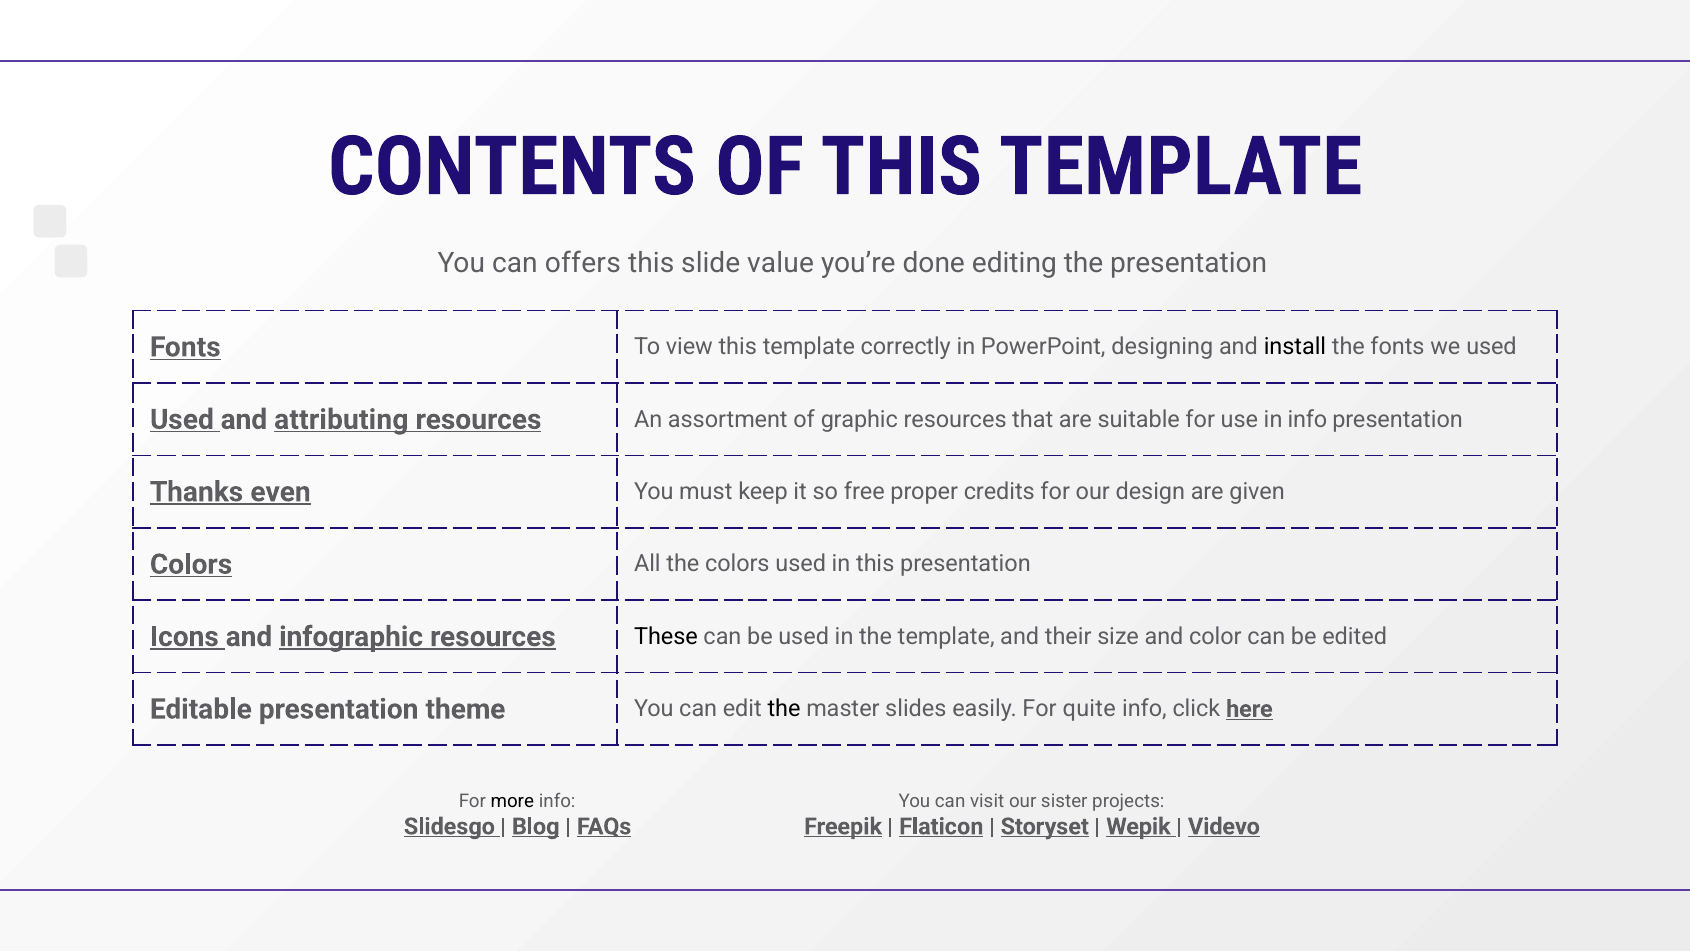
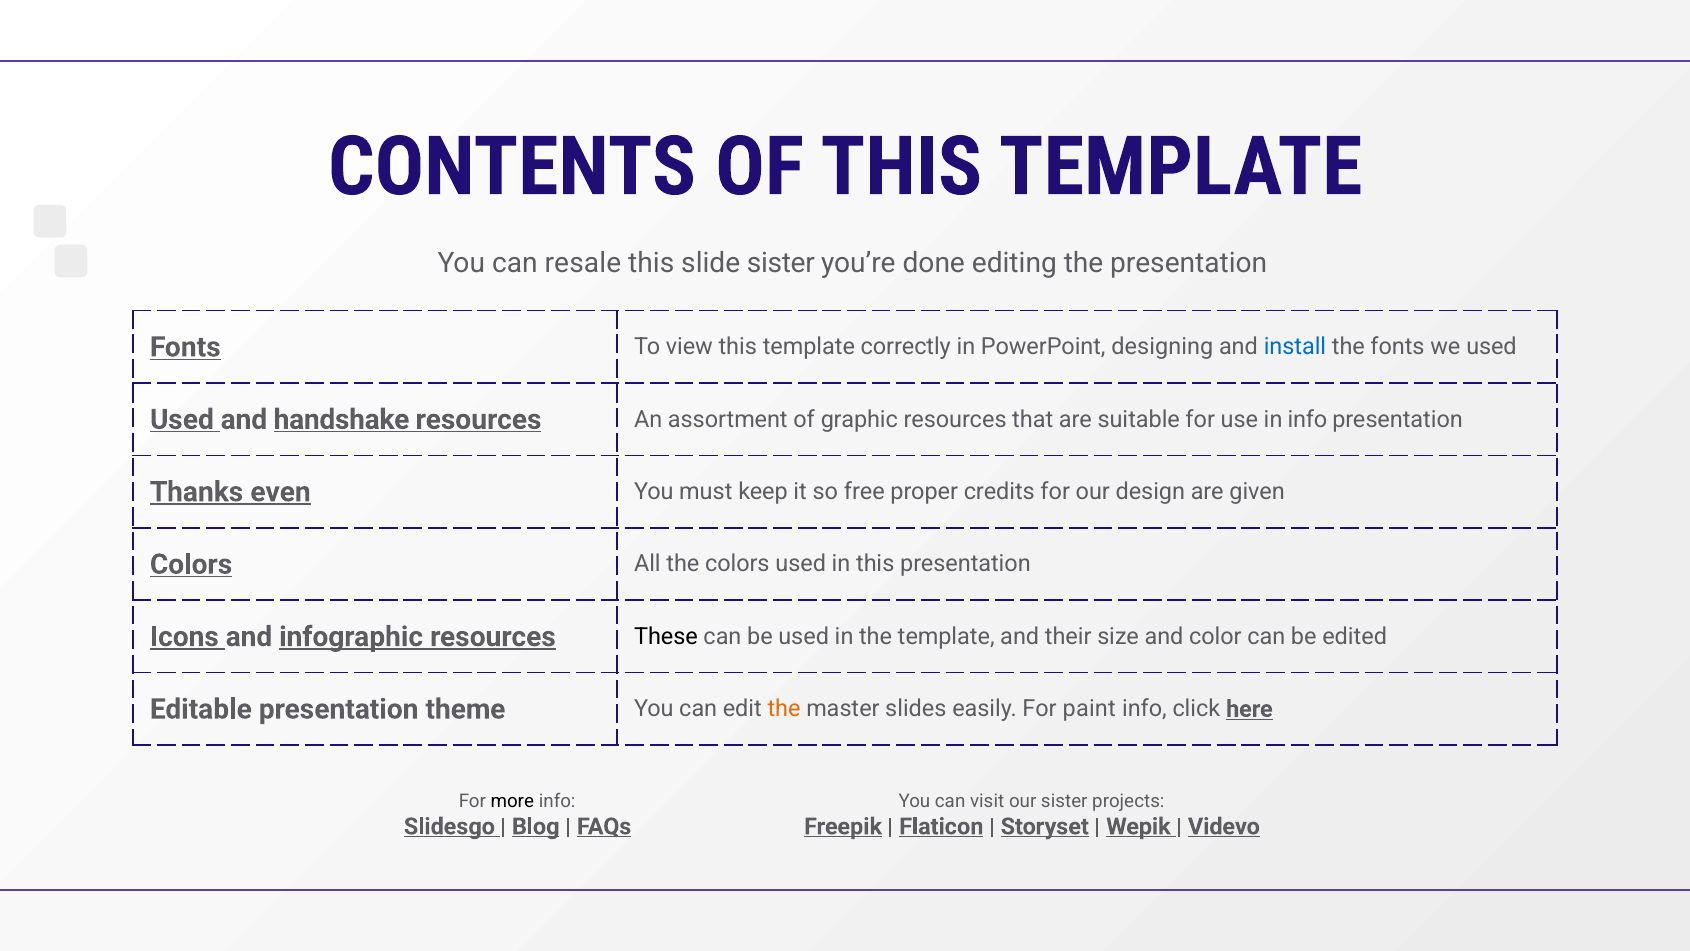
offers: offers -> resale (583, 264)
slide value: value -> sister (781, 264)
install colour: black -> blue (1295, 347)
attributing: attributing -> handshake (342, 419)
the colour: black -> orange (784, 709)
quite: quite -> paint (1089, 709)
